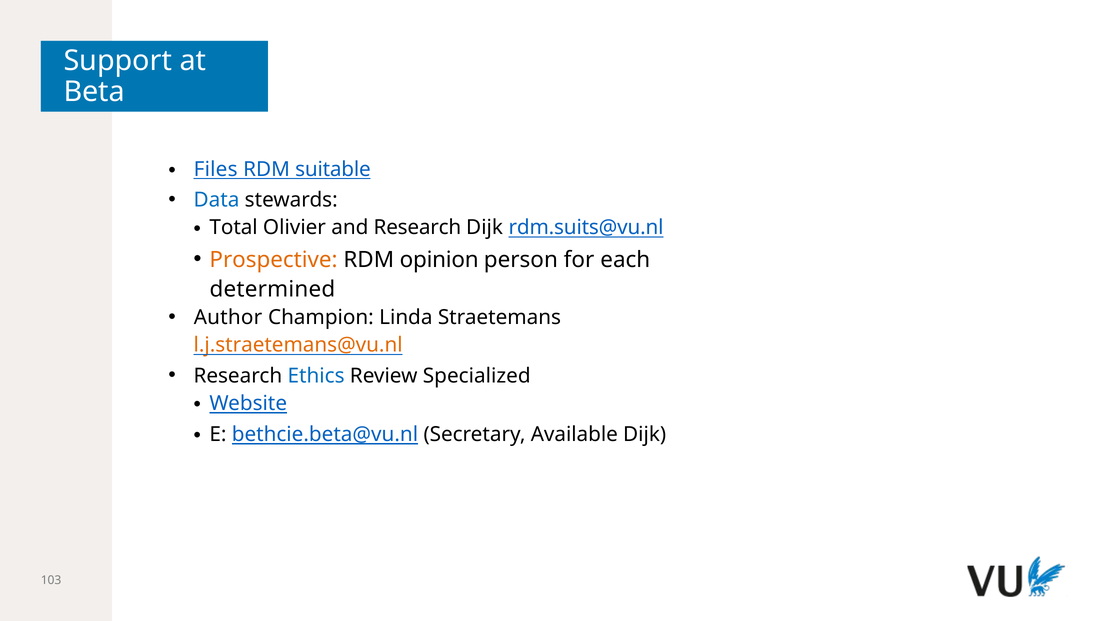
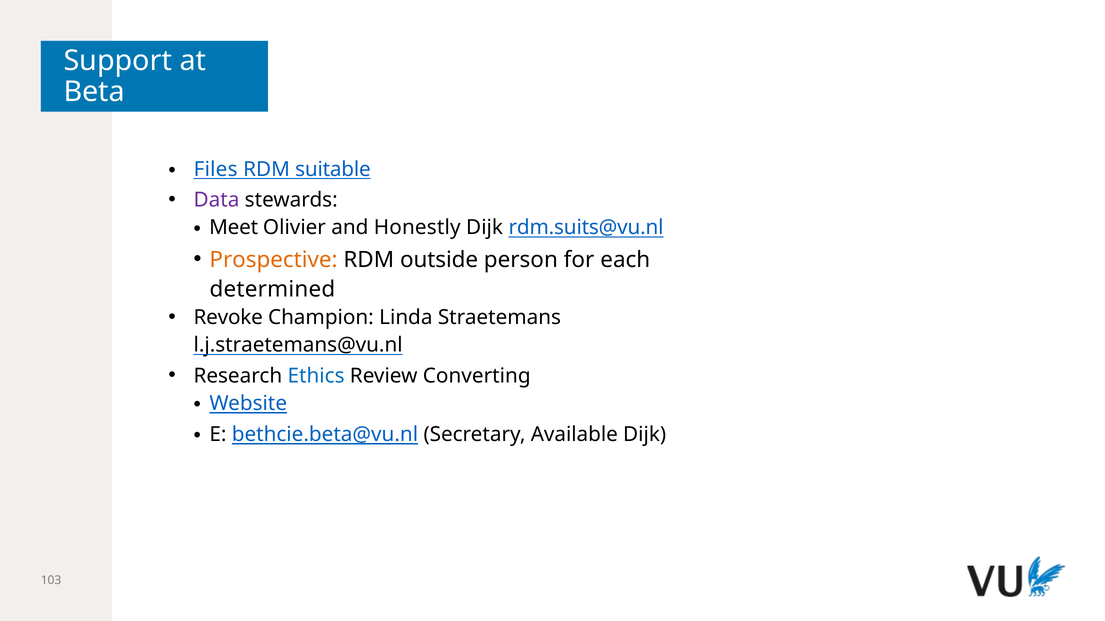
Data colour: blue -> purple (217, 200)
Total: Total -> Meet (234, 228)
and Research: Research -> Honestly (417, 228)
opinion: opinion -> outside (439, 260)
Author: Author -> Revoke (228, 318)
l.j.straetemans@vu.nl colour: orange -> black (298, 345)
Specialized: Specialized -> Converting (477, 376)
